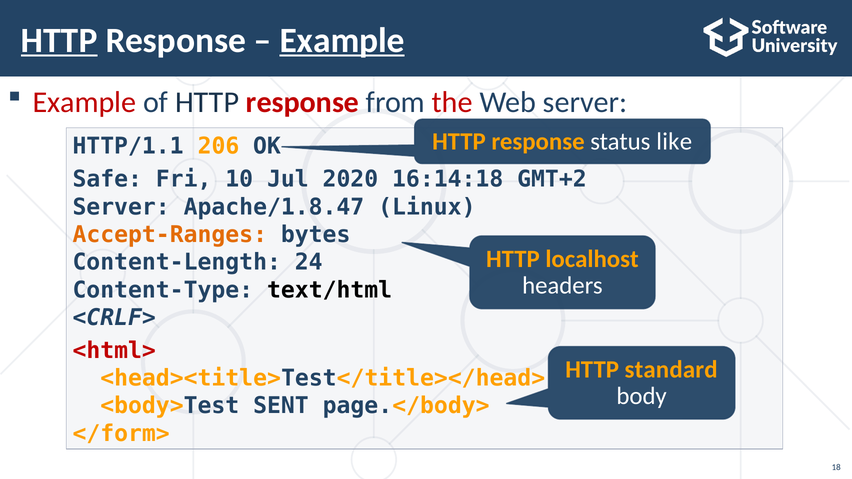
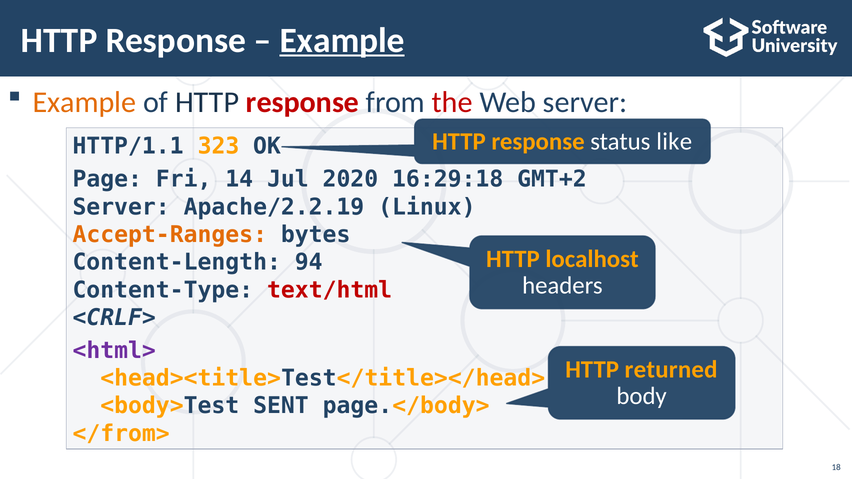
HTTP underline: present -> none (59, 40)
Example colour: red -> orange (85, 102)
206: 206 -> 323 (218, 146)
Safe: Safe -> Page (107, 179)
10: 10 -> 14 (239, 179)
16:14:18: 16:14:18 -> 16:29:18 (448, 179)
Apache/1.8.47: Apache/1.8.47 -> Apache/2.2.19 (274, 207)
24: 24 -> 94 (309, 262)
text/html colour: black -> red (330, 290)
<html> colour: red -> purple (114, 351)
standard: standard -> returned (671, 370)
</form>: </form> -> </from> (121, 434)
